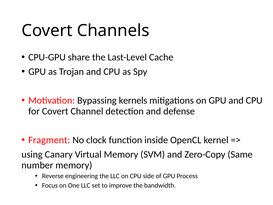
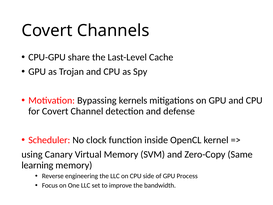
Fragment: Fragment -> Scheduler (49, 140)
number: number -> learning (37, 165)
